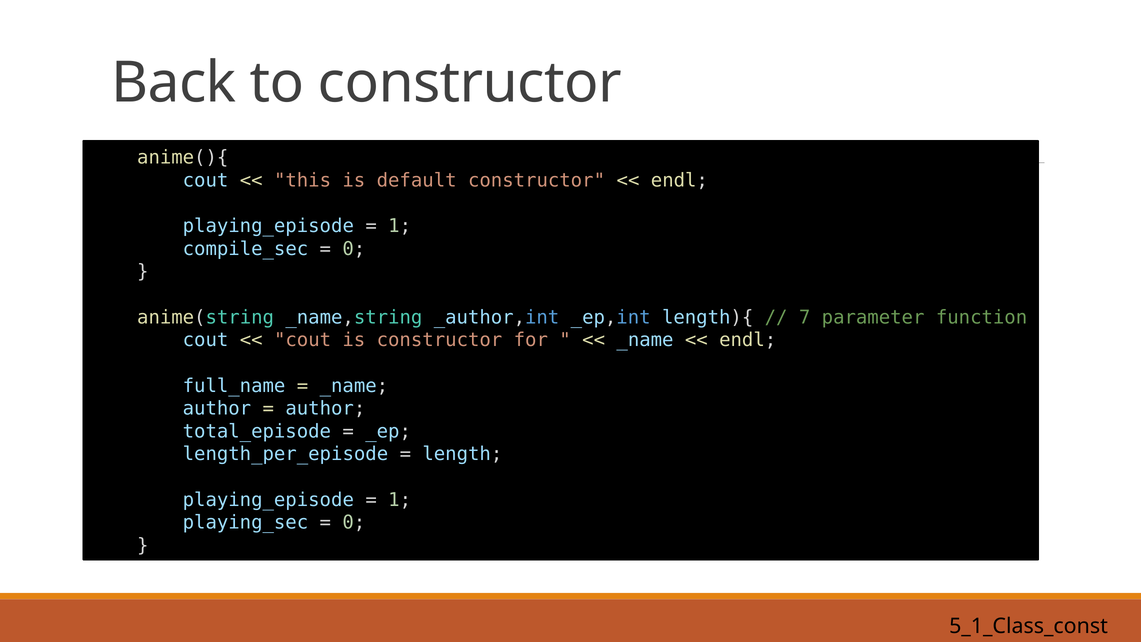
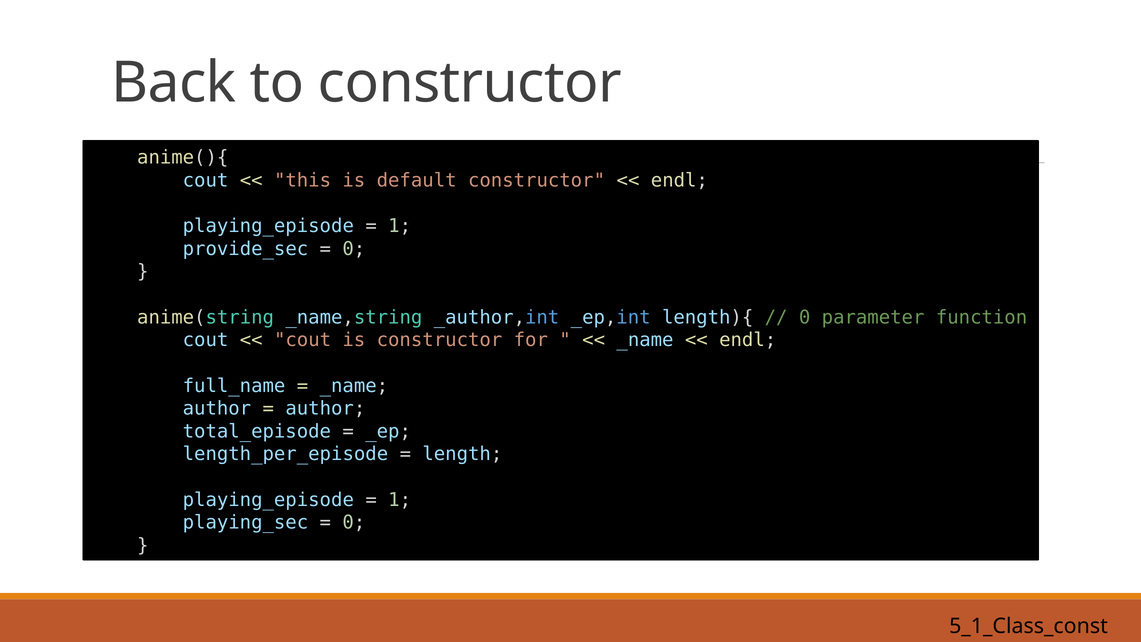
compile_sec: compile_sec -> provide_sec (245, 249)
7: 7 -> 0 (805, 317)
